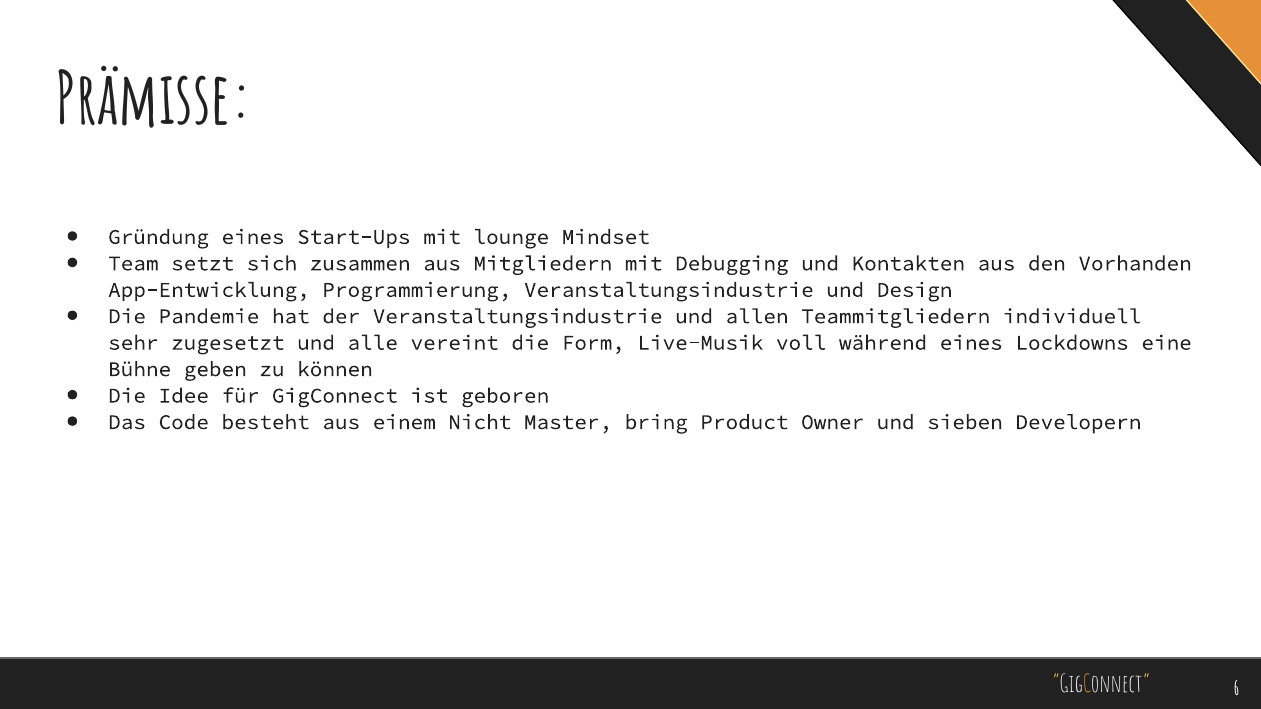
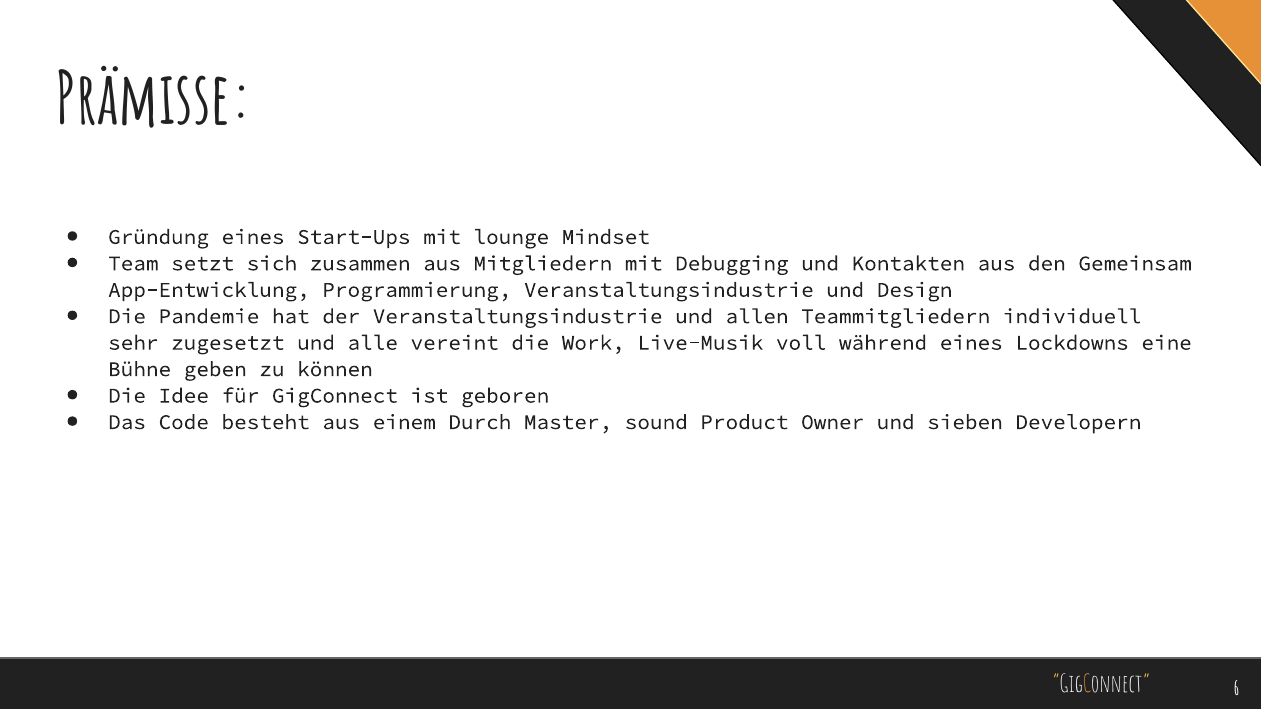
Vorhanden: Vorhanden -> Gemeinsam (1135, 264)
Form: Form -> Work (593, 343)
Nicht: Nicht -> Durch (480, 422)
bring: bring -> sound (656, 422)
